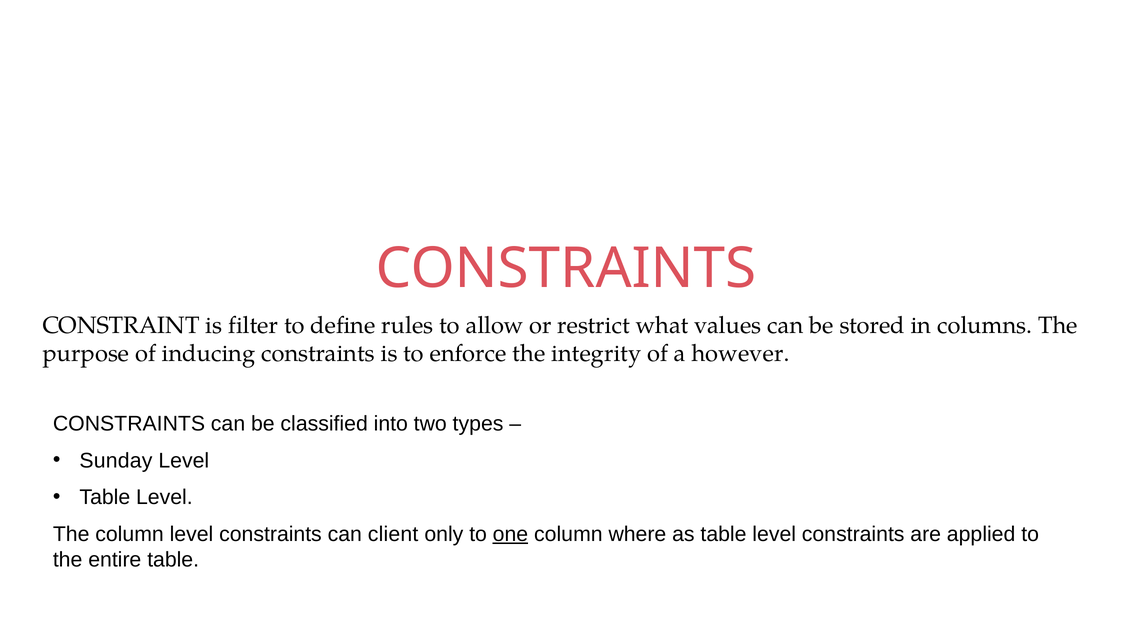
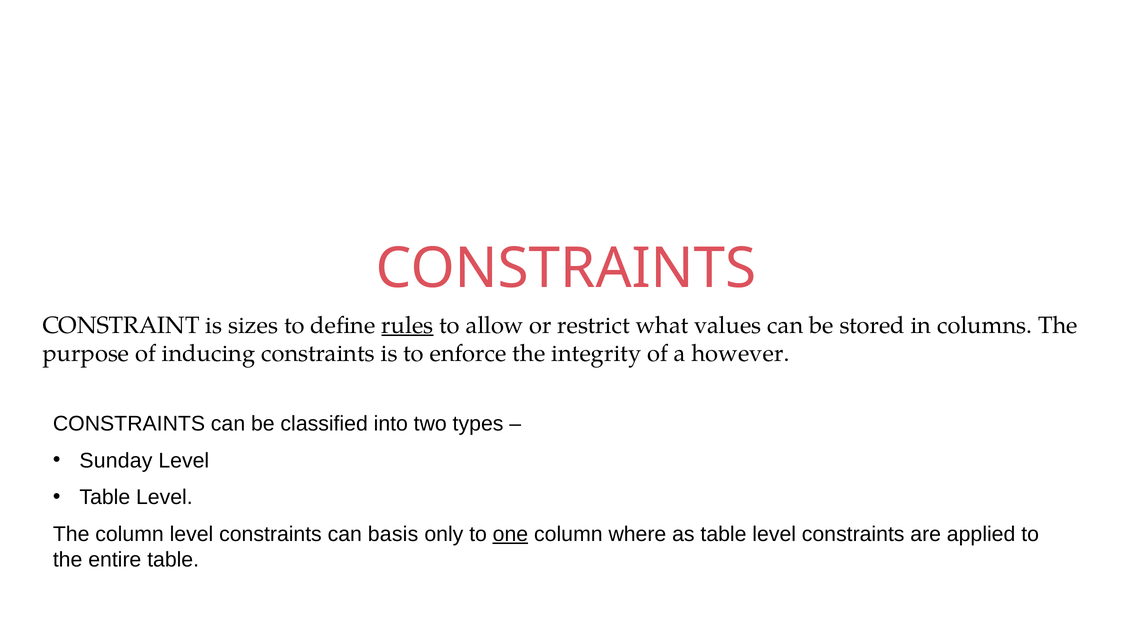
filter: filter -> sizes (253, 325)
rules underline: none -> present (407, 325)
client: client -> basis (393, 534)
